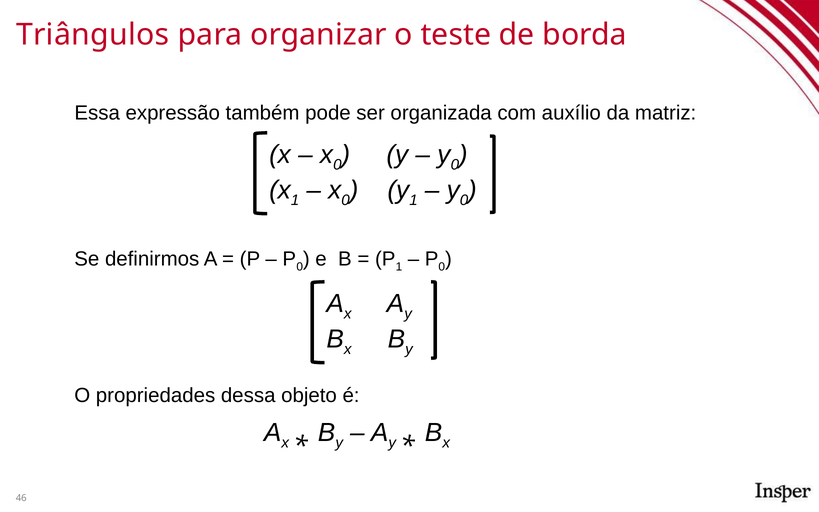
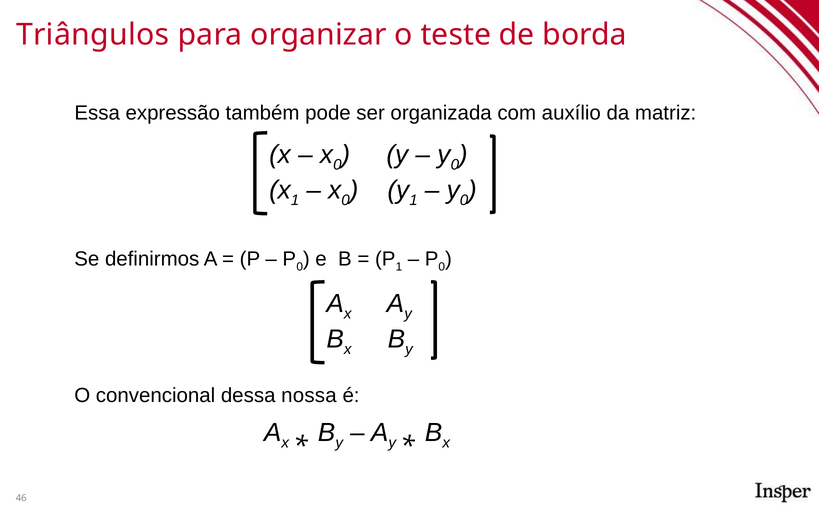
propriedades: propriedades -> convencional (156, 395)
objeto: objeto -> nossa (309, 395)
